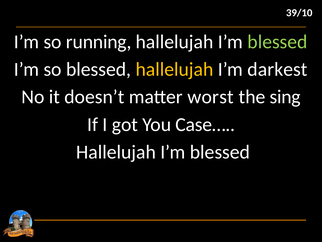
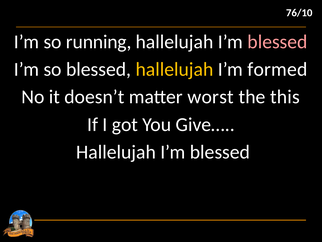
39/10: 39/10 -> 76/10 (299, 13)
blessed colour: light green -> pink (277, 42)
darkest: darkest -> formed (277, 69)
sing: sing -> this (285, 97)
Case…: Case… -> Give… (205, 124)
